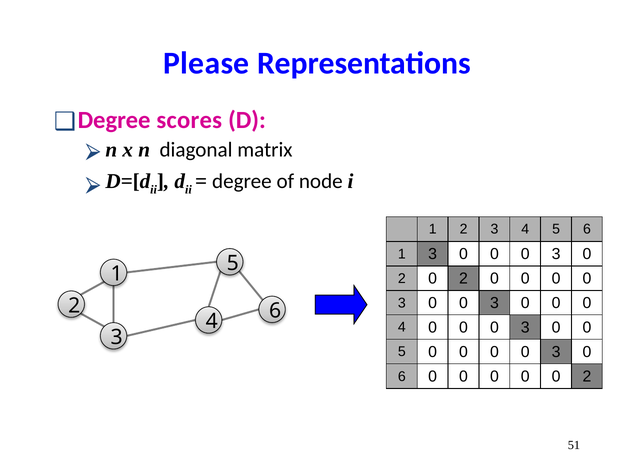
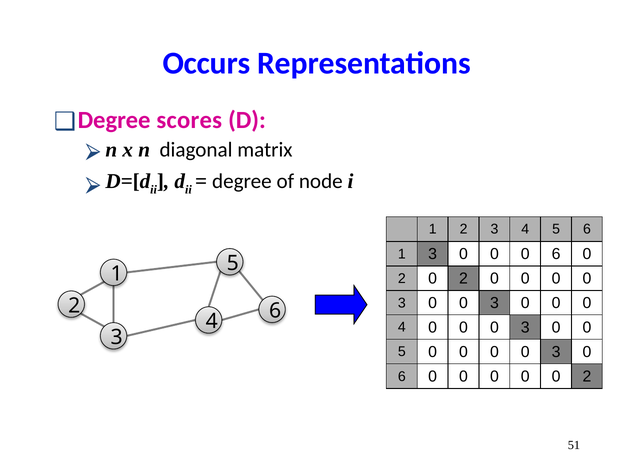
Please: Please -> Occurs (207, 63)
3: 3 -> 6 (556, 254)
